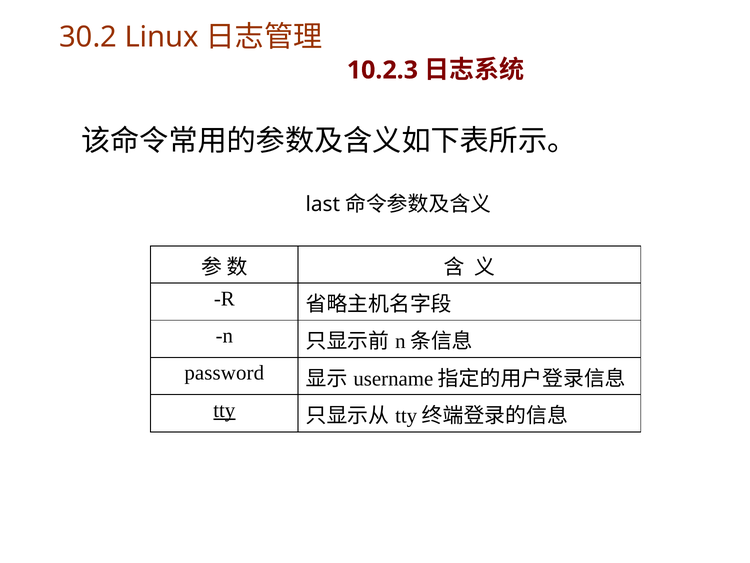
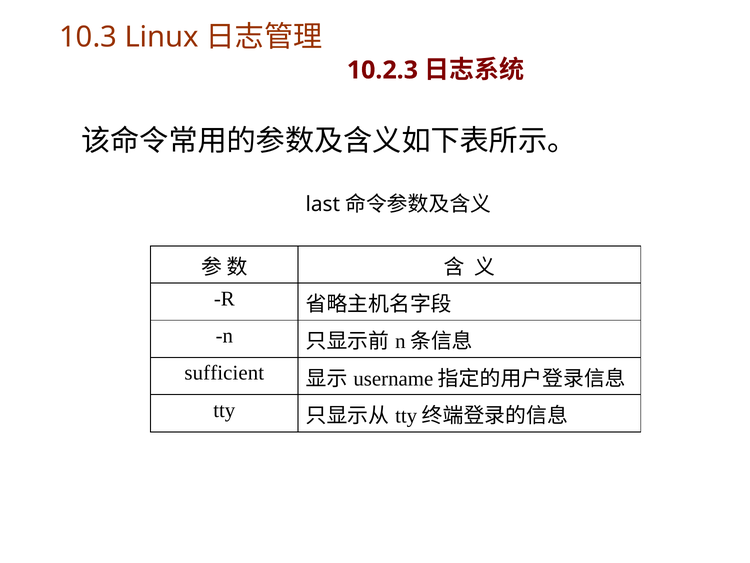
30.2: 30.2 -> 10.3 (88, 37)
password: password -> sufficient (224, 373)
tty underline: present -> none (224, 410)
